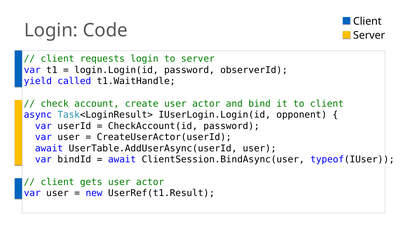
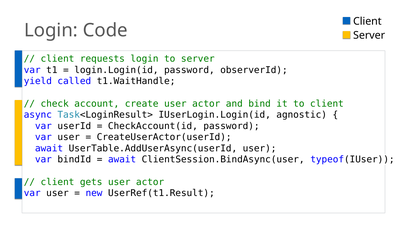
opponent: opponent -> agnostic (302, 115)
